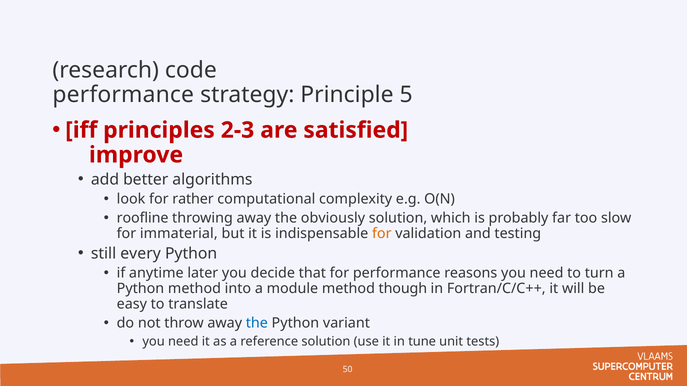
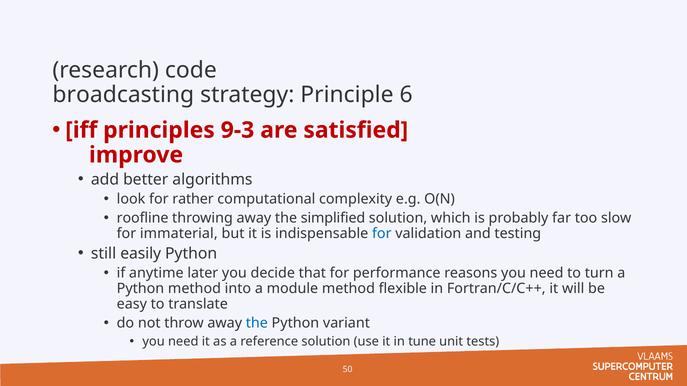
performance: performance -> broadcasting (123, 95)
5: 5 -> 6 (406, 95)
2-3: 2-3 -> 9-3 (238, 130)
obviously: obviously -> simplified (333, 218)
for colour: orange -> blue (382, 234)
every: every -> easily (141, 254)
though: though -> flexible (403, 289)
